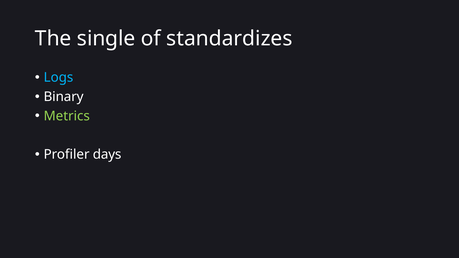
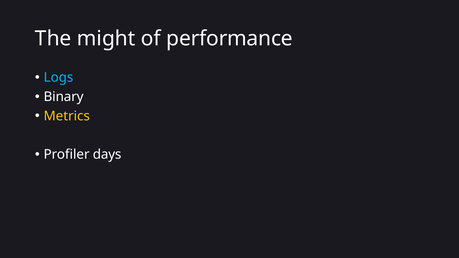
single: single -> might (106, 39)
standardizes: standardizes -> performance (230, 39)
Metrics colour: light green -> yellow (67, 116)
